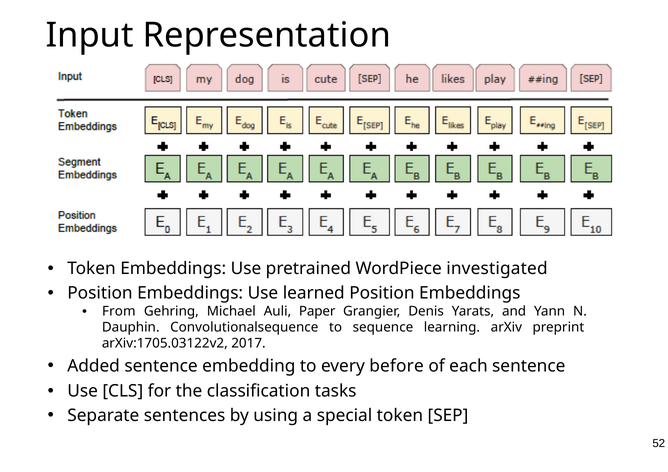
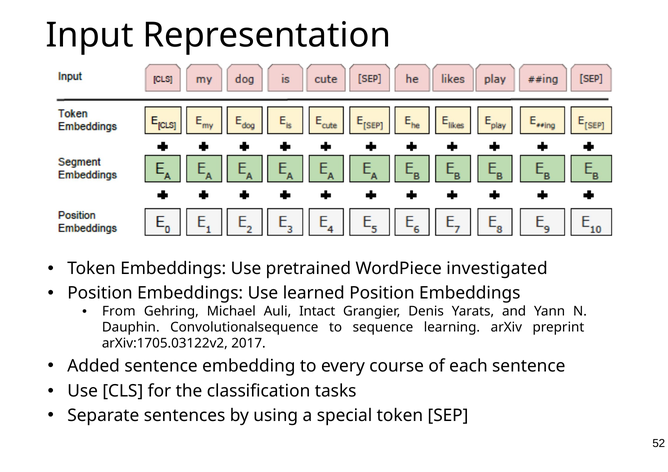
Paper: Paper -> Intact (317, 311)
before: before -> course (397, 365)
